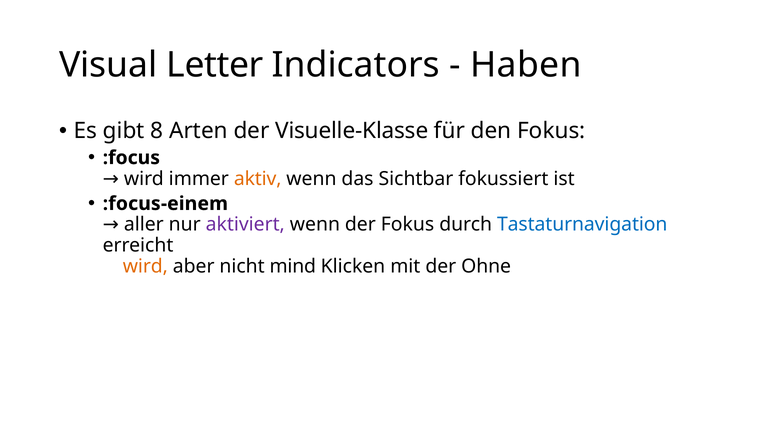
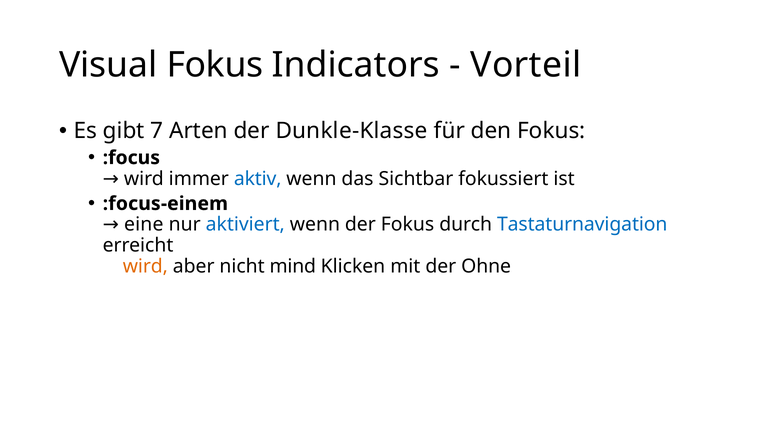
Visual Letter: Letter -> Fokus (215, 65)
Haben: Haben -> Vorteil (526, 65)
8: 8 -> 7 (157, 131)
Visuelle-Klasse: Visuelle-Klasse -> Dunkle-Klasse (352, 131)
aktiv colour: orange -> blue (258, 179)
aller: aller -> eine (144, 224)
aktiviert colour: purple -> blue (245, 224)
